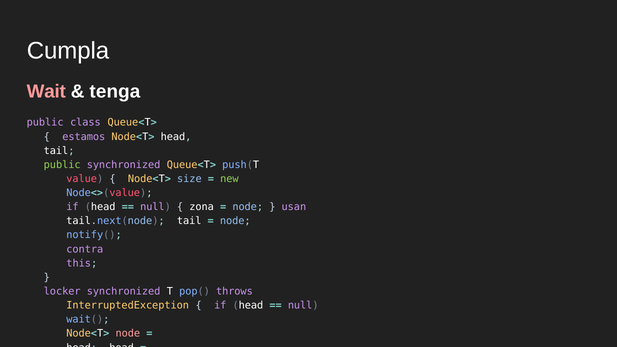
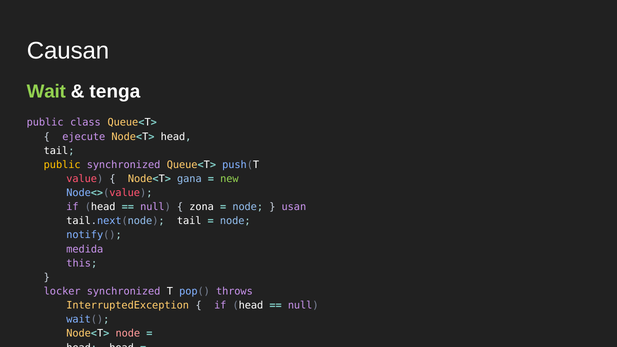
Cumpla: Cumpla -> Causan (68, 51)
Wait colour: pink -> light green (46, 91)
estamos: estamos -> ejecute (84, 137)
public colour: light green -> yellow (62, 165)
size: size -> gana (189, 179)
contra: contra -> medida (85, 249)
